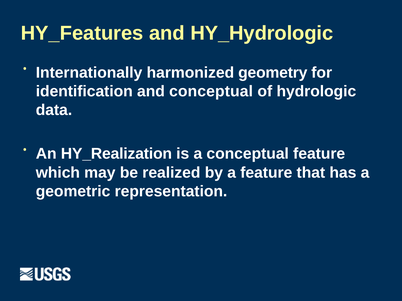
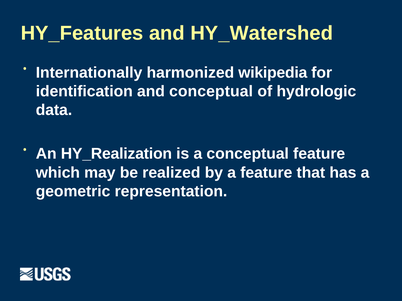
HY_Hydrologic: HY_Hydrologic -> HY_Watershed (262, 33)
geometry: geometry -> wikipedia (273, 73)
